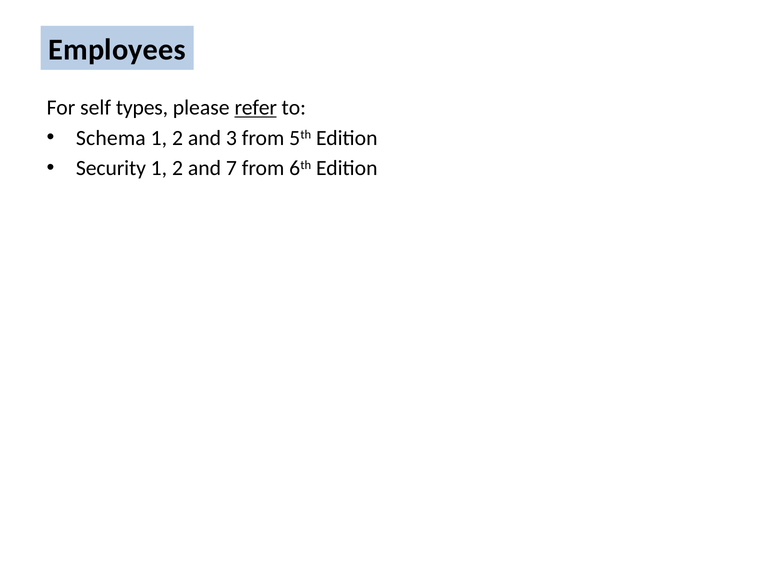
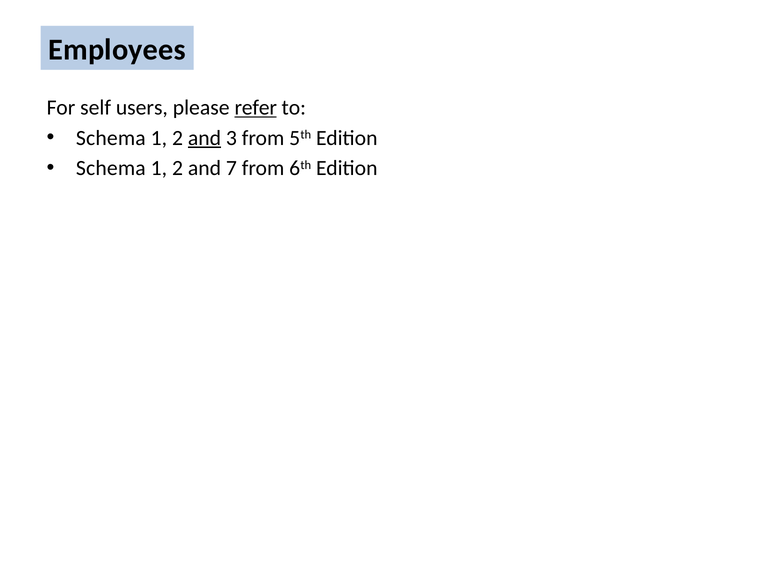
types: types -> users (142, 108)
and underline: none -> present (204, 138)
Security: Security -> Schema (111, 168)
